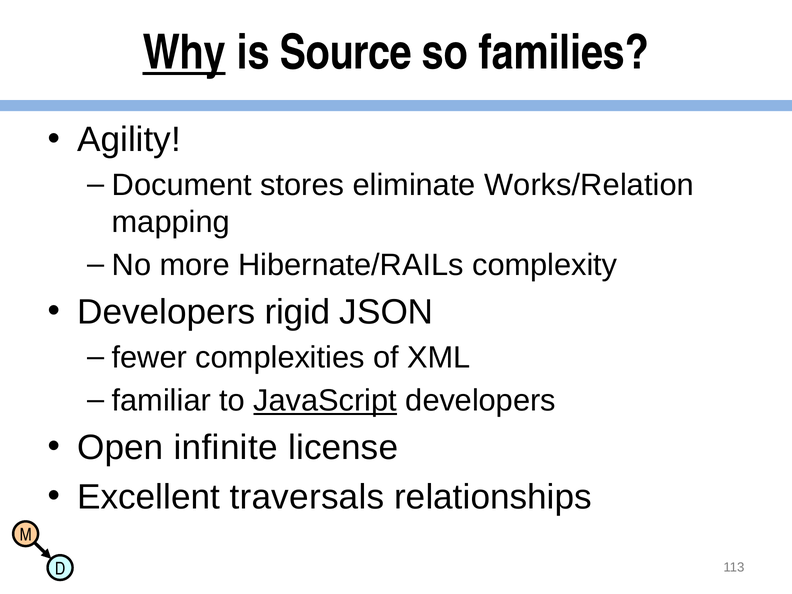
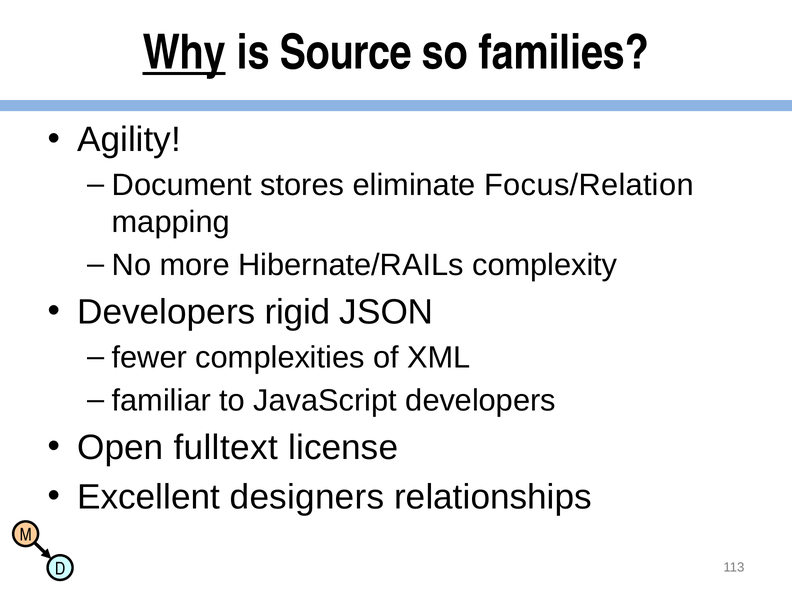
Works/Relation: Works/Relation -> Focus/Relation (589, 185)
JavaScript underline: present -> none (325, 401)
infinite: infinite -> fulltext (226, 448)
traversals: traversals -> designers (307, 497)
